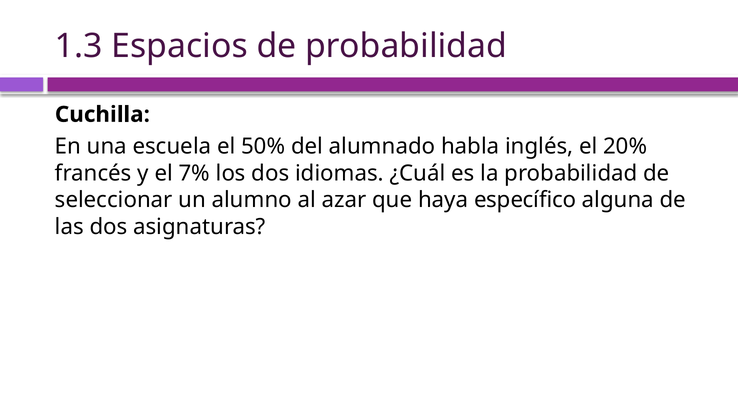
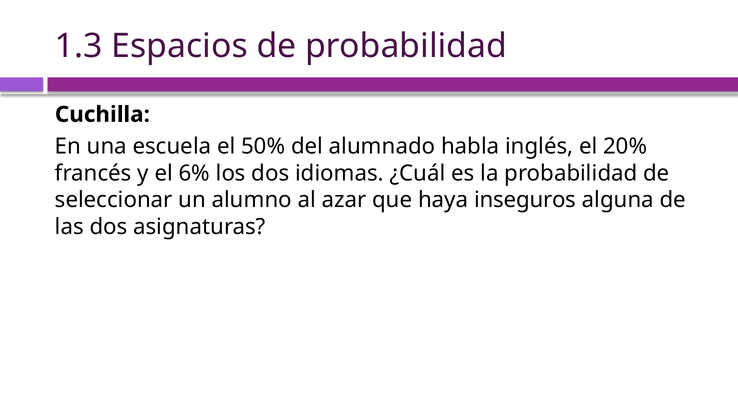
7%: 7% -> 6% (194, 173)
específico: específico -> inseguros (525, 200)
